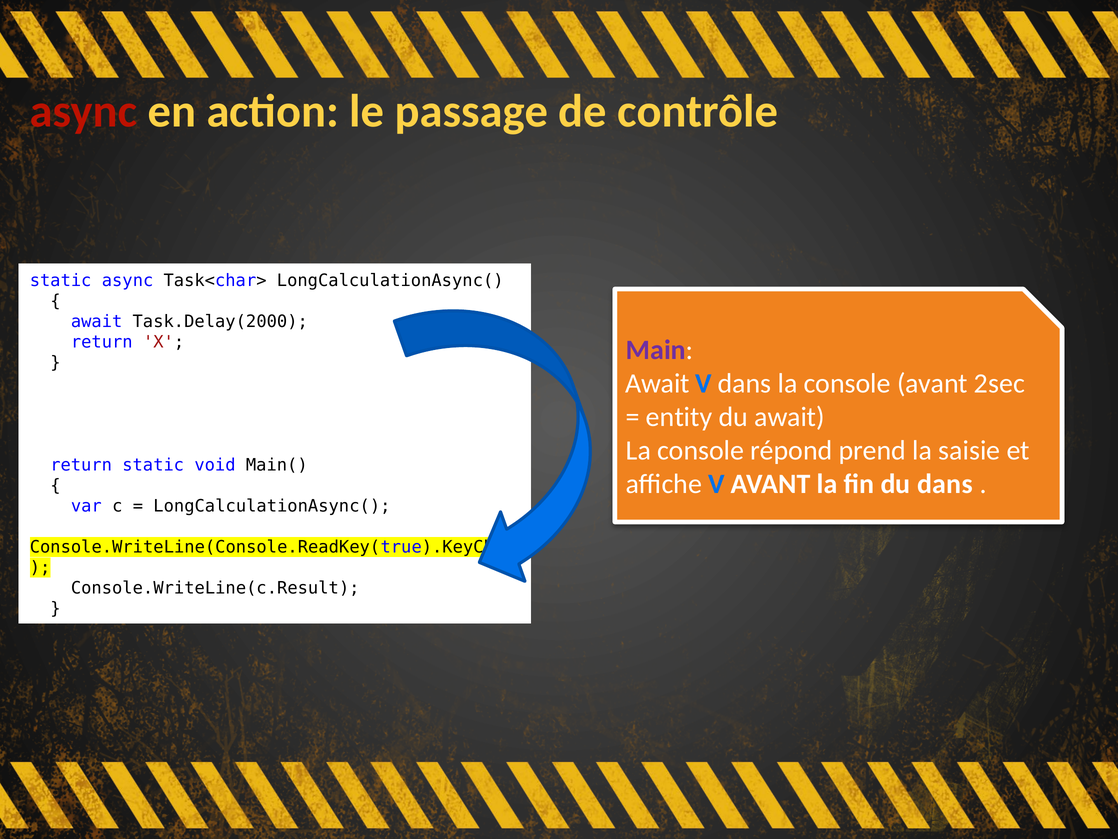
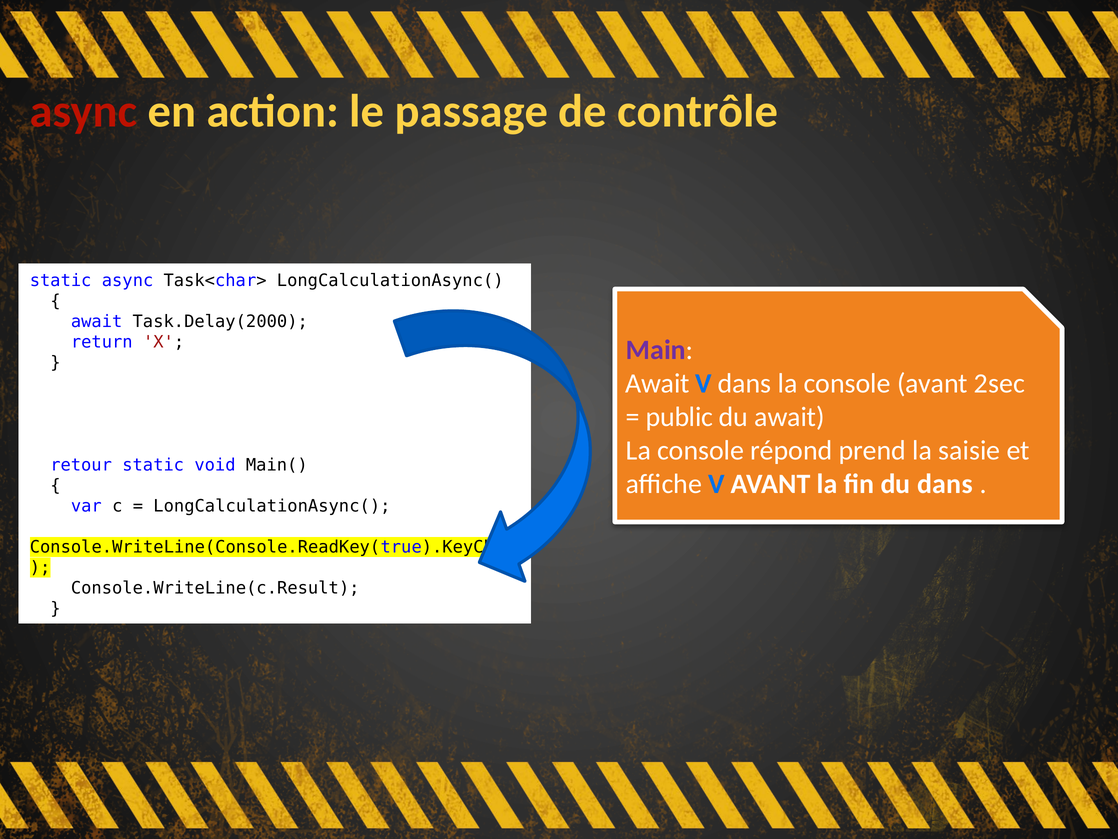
entity: entity -> public (679, 417)
return: return -> retour (81, 465)
